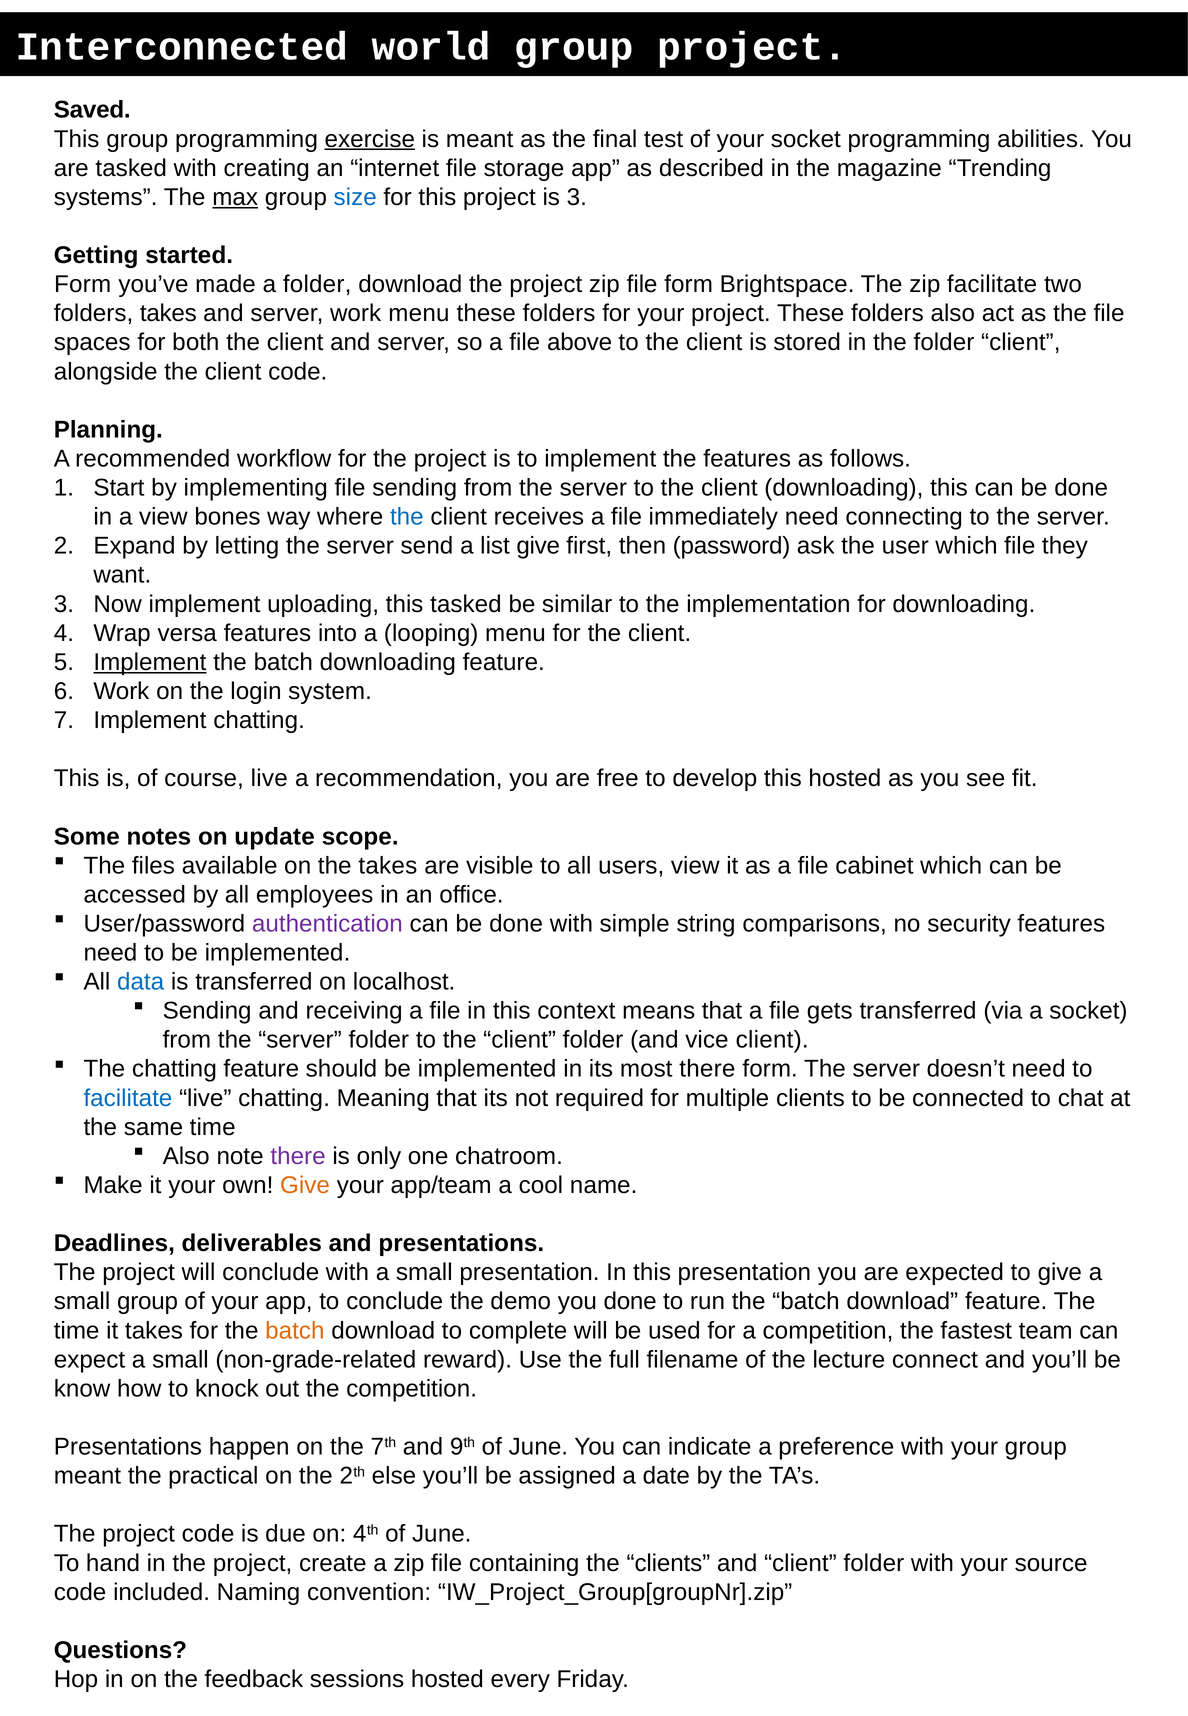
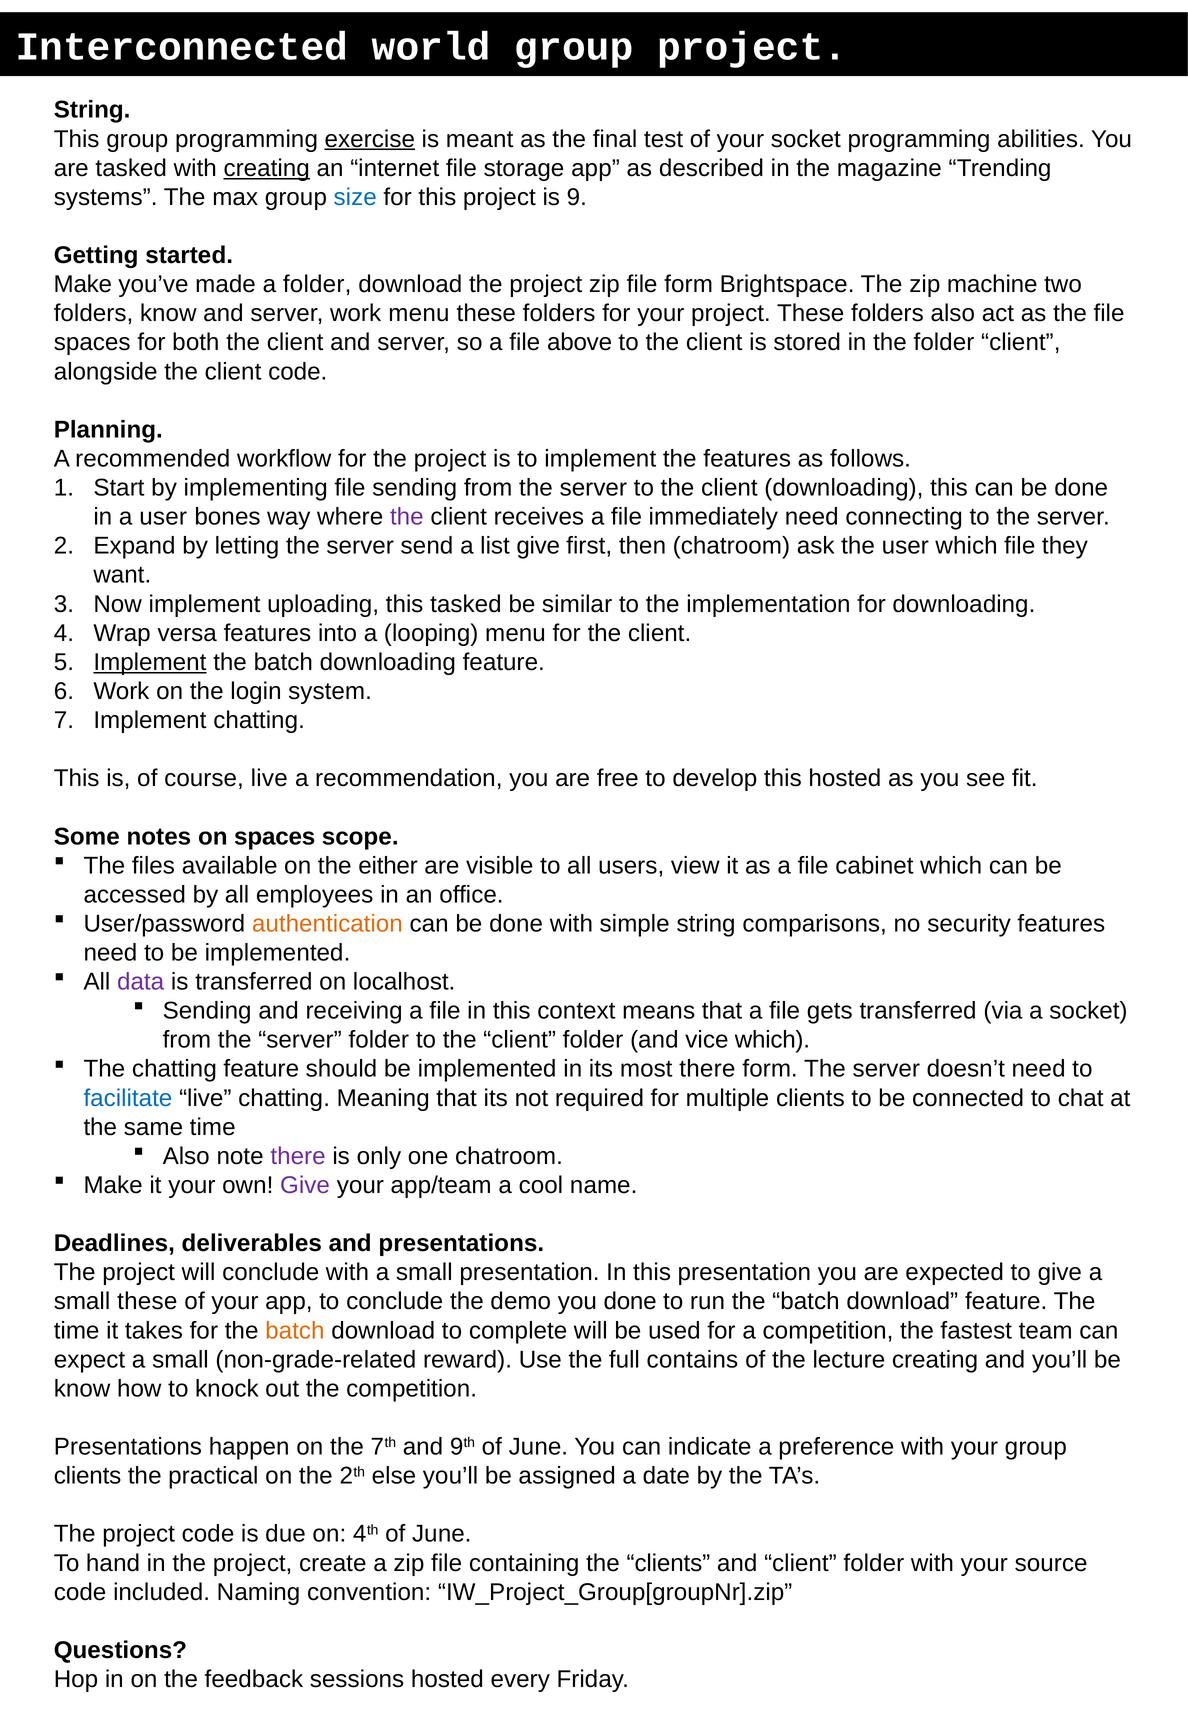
Saved: Saved -> String (92, 110)
creating underline: none -> present (267, 168)
max underline: present -> none (235, 197)
is 3: 3 -> 9 (577, 197)
Form: Form -> Make (83, 284)
zip facilitate: facilitate -> machine (992, 284)
folders takes: takes -> know (168, 313)
a view: view -> user (163, 517)
the colour: blue -> purple (407, 517)
then password: password -> chatroom (731, 546)
on update: update -> spaces (275, 837)
the takes: takes -> either (388, 866)
authentication colour: purple -> orange (327, 924)
data colour: blue -> purple (141, 982)
vice client: client -> which (772, 1040)
Give colour: orange -> purple (305, 1185)
small group: group -> these (147, 1301)
filename: filename -> contains (692, 1360)
lecture connect: connect -> creating (935, 1360)
meant: meant -> clients (88, 1476)
